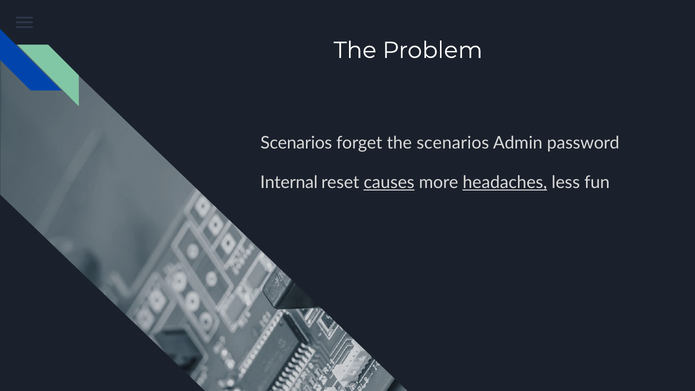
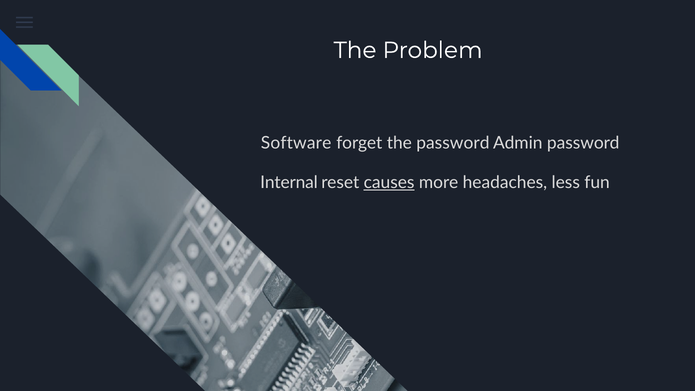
Scenarios: Scenarios -> Software (296, 143)
the scenarios: scenarios -> password (453, 143)
headaches underline: present -> none (505, 182)
